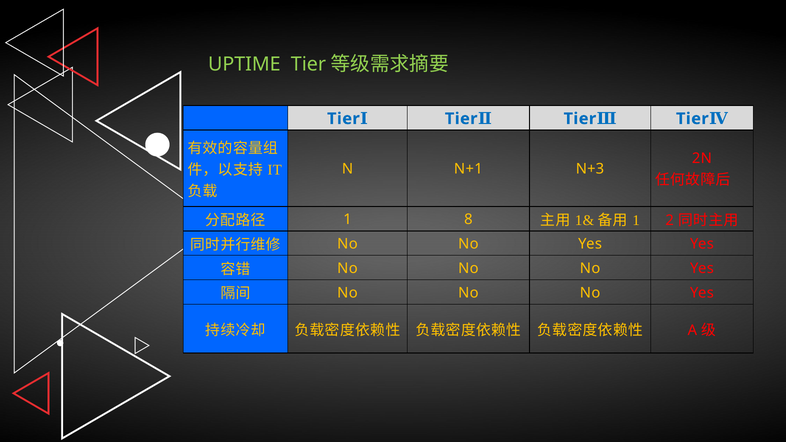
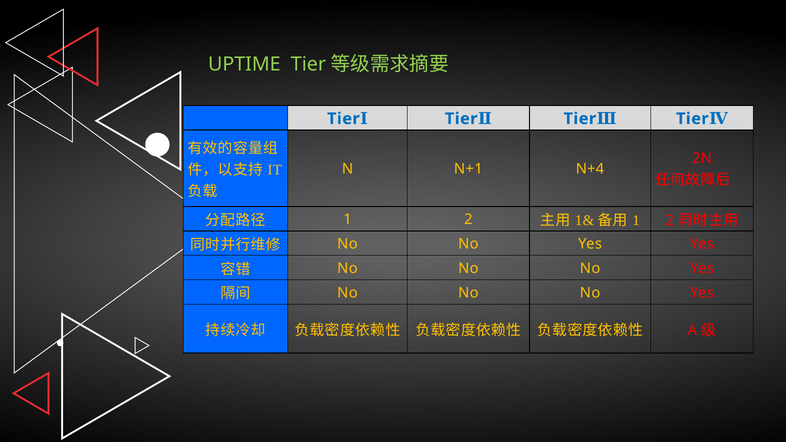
N+3: N+3 -> N+4 (590, 169)
8: 8 -> 2 (468, 220)
